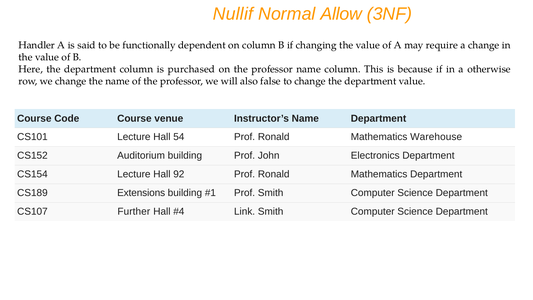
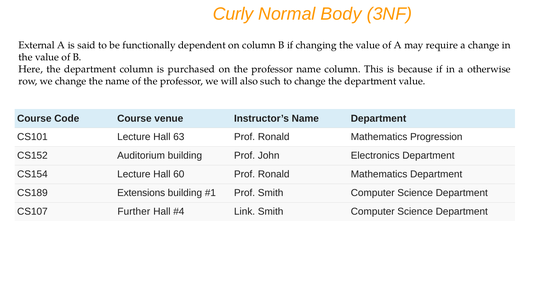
Nullif: Nullif -> Curly (233, 14)
Allow: Allow -> Body (341, 14)
Handler: Handler -> External (37, 45)
false: false -> such (271, 81)
54: 54 -> 63 (179, 137)
Warehouse: Warehouse -> Progression (436, 137)
92: 92 -> 60 (179, 174)
